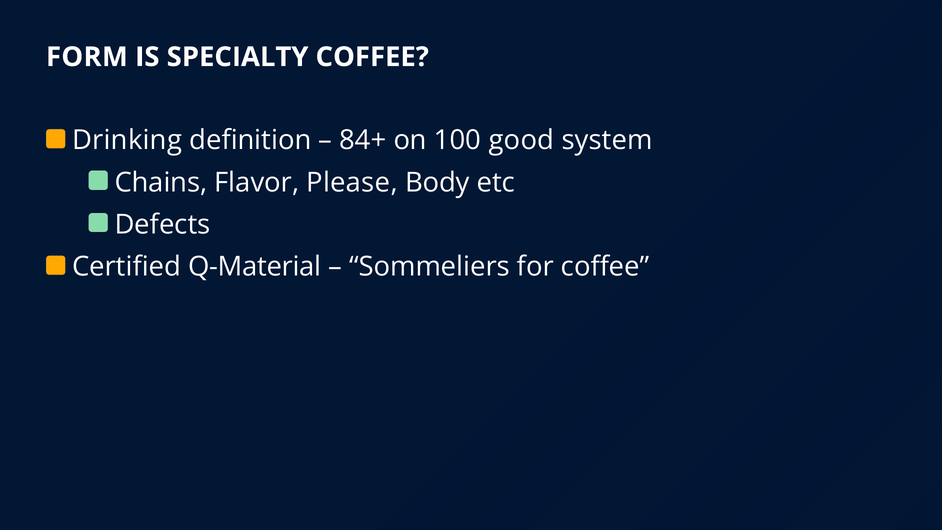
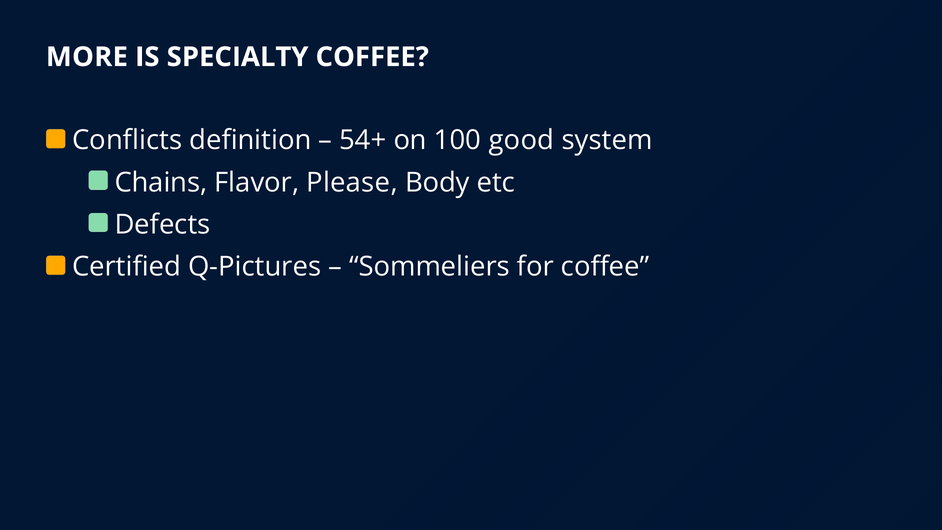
FORM: FORM -> MORE (87, 57)
Drinking: Drinking -> Conflicts (127, 140)
84+: 84+ -> 54+ (363, 140)
Q-Material: Q-Material -> Q-Pictures (255, 267)
